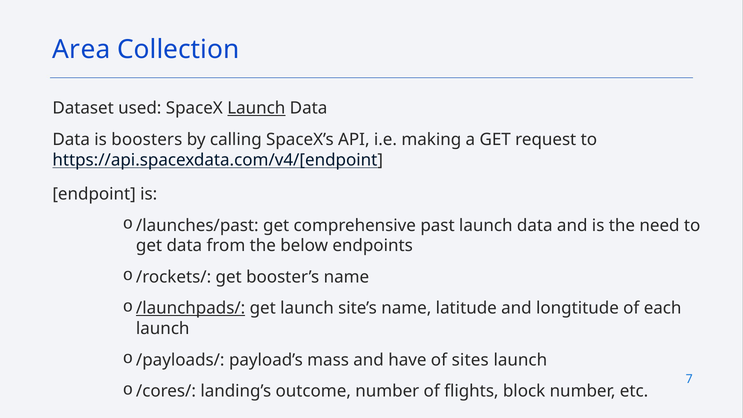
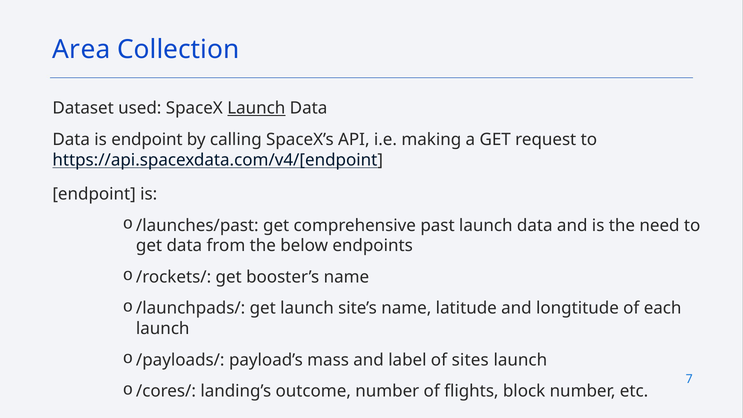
is boosters: boosters -> endpoint (147, 140)
/launchpads/ underline: present -> none (191, 308)
have: have -> label (407, 360)
